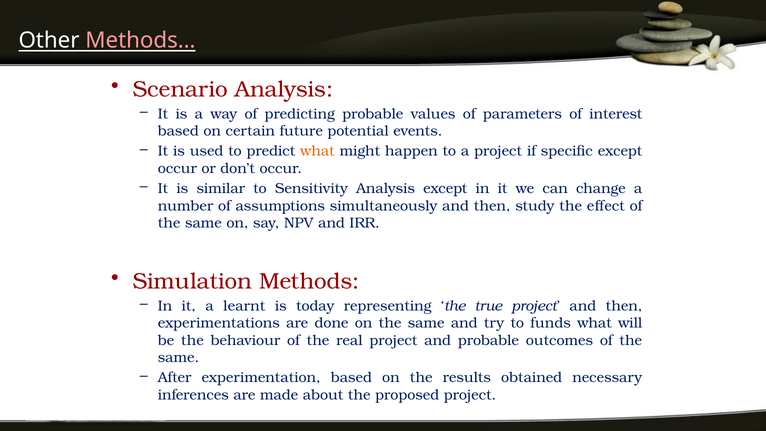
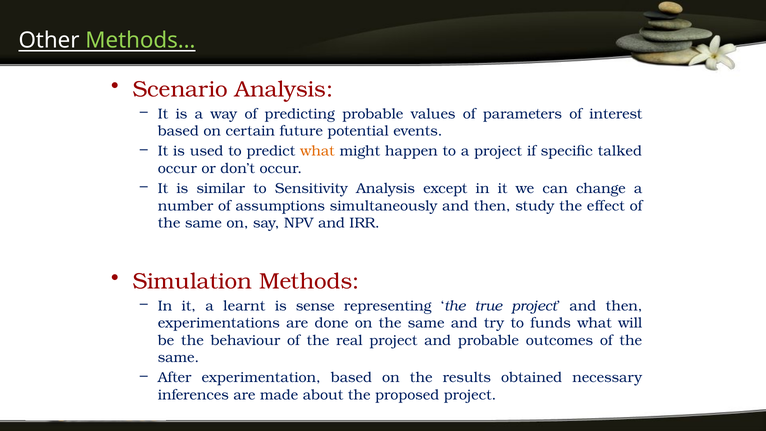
Methods… colour: pink -> light green (140, 41)
specific except: except -> talked (620, 151)
today: today -> sense (315, 306)
